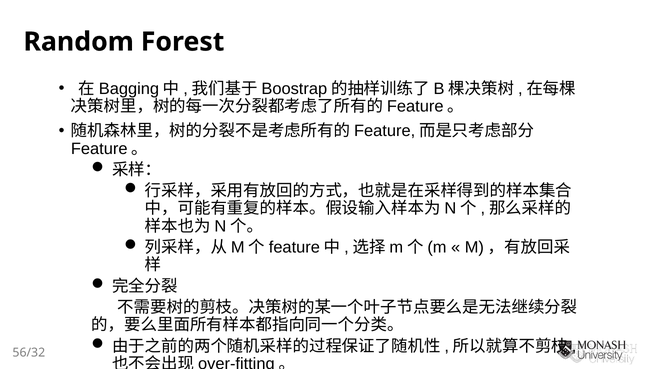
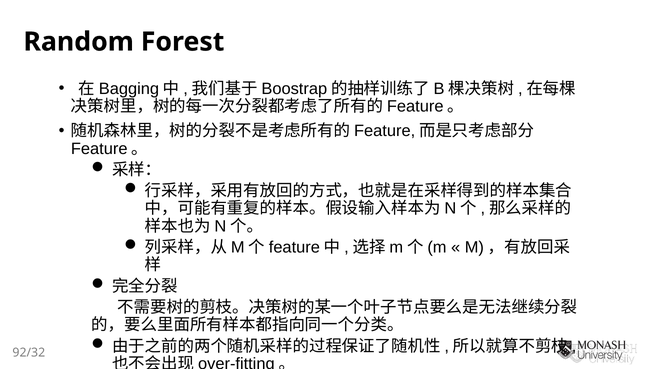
56/32: 56/32 -> 92/32 (29, 353)
